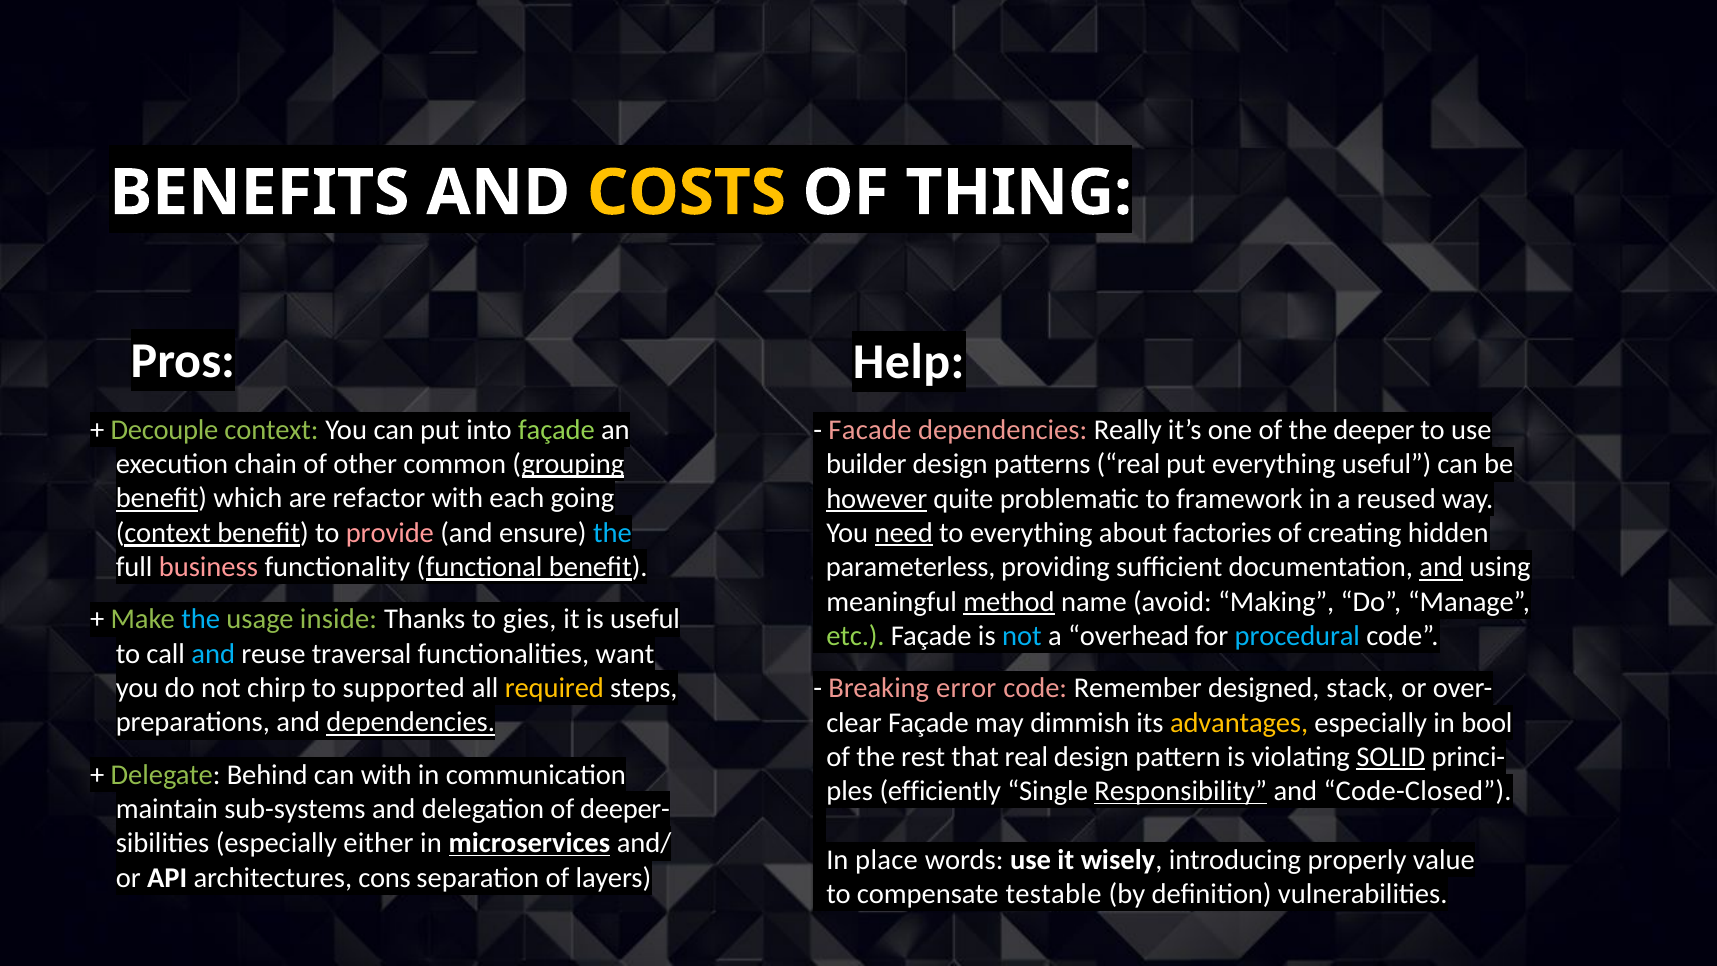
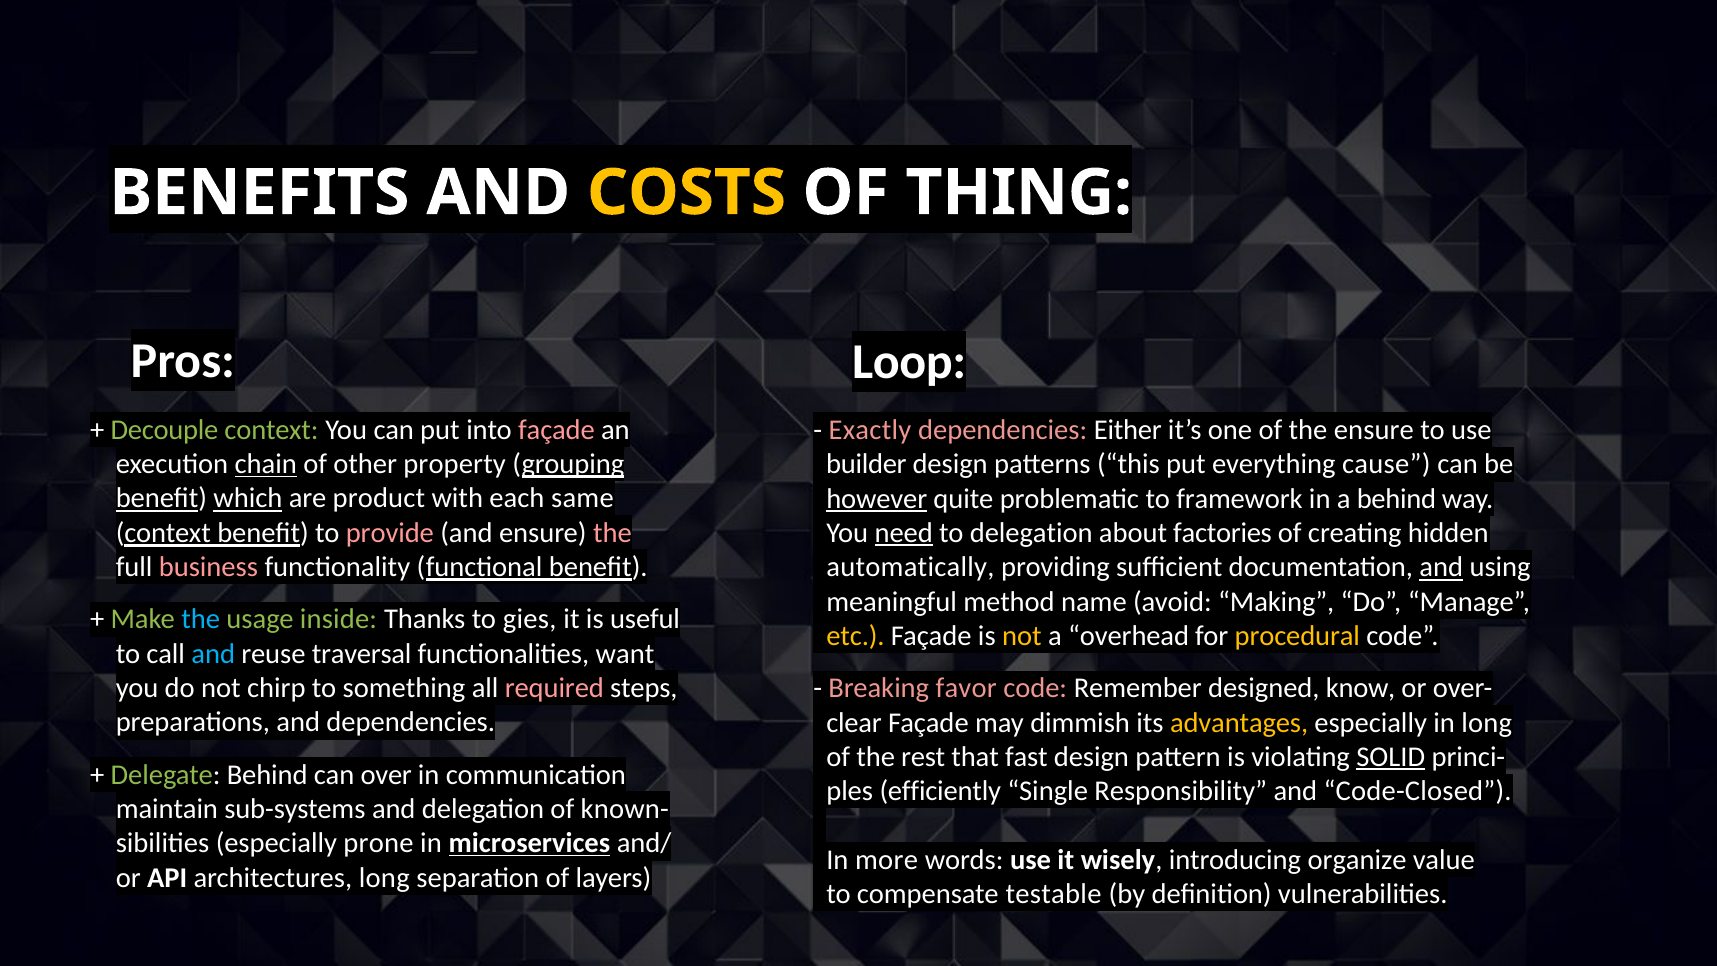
Help: Help -> Loop (909, 362)
façade colour: light green -> pink (556, 430)
Facade: Facade -> Exactly (870, 430)
Really: Really -> Either (1128, 430)
the deeper: deeper -> ensure (1374, 430)
chain underline: none -> present (266, 464)
common: common -> property (455, 464)
patterns real: real -> this (1128, 464)
everything useful: useful -> cause (1386, 464)
which underline: none -> present (248, 498)
refactor: refactor -> product (379, 498)
going: going -> same (582, 498)
a reused: reused -> behind (1396, 499)
the colour: light blue -> pink (612, 533)
to everything: everything -> delegation (1031, 533)
parameterless: parameterless -> automatically (910, 567)
method underline: present -> none (1009, 602)
etc colour: light green -> yellow (855, 636)
not colour: light blue -> yellow (1022, 636)
procedural colour: light blue -> yellow (1297, 636)
supported: supported -> something (404, 688)
required colour: yellow -> pink (554, 688)
error: error -> favor (966, 688)
stack: stack -> know (1361, 688)
dependencies underline: present -> none (411, 722)
in bool: bool -> long (1487, 722)
that real: real -> fast (1026, 757)
can with: with -> over (386, 775)
Responsibility underline: present -> none (1181, 791)
deeper-: deeper- -> known- (625, 809)
either: either -> prone (378, 843)
place: place -> more (887, 860)
properly: properly -> organize (1357, 860)
architectures cons: cons -> long (384, 877)
